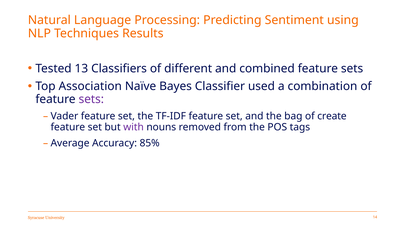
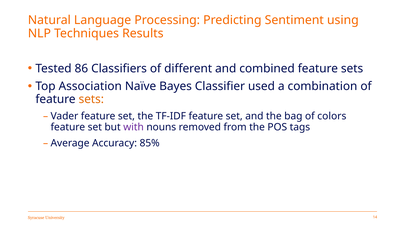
13: 13 -> 86 (81, 68)
sets colour: purple -> orange (91, 99)
create: create -> colors (332, 116)
